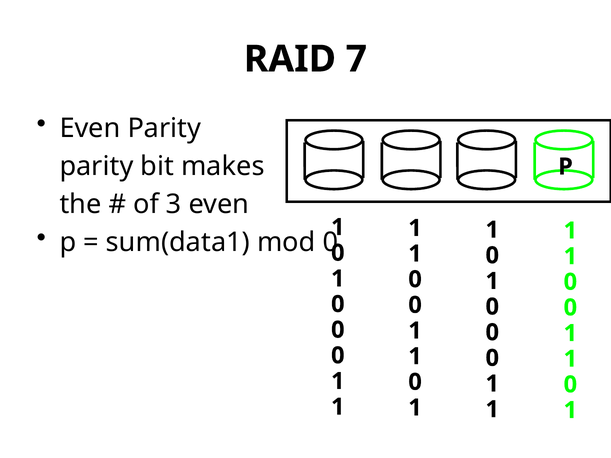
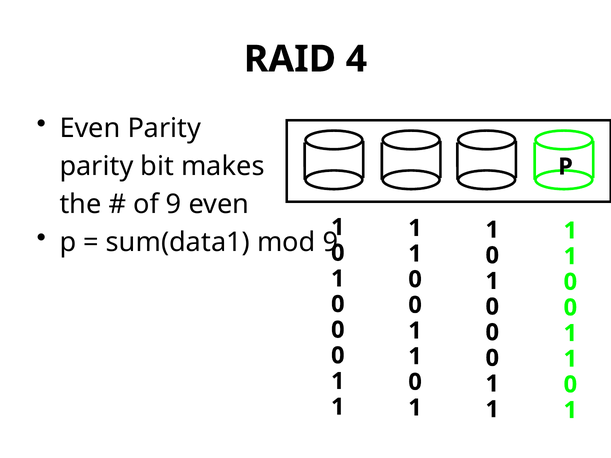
7: 7 -> 4 (356, 59)
of 3: 3 -> 9 (174, 204)
mod 0: 0 -> 9 (330, 242)
